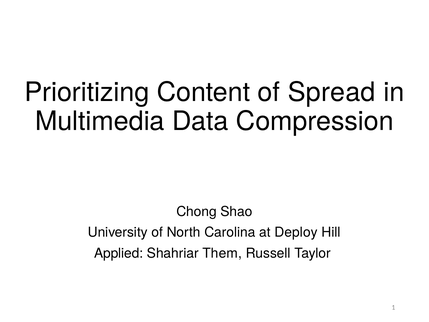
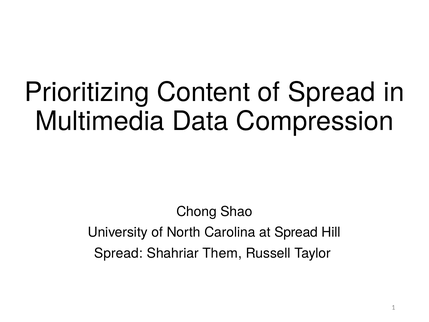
at Deploy: Deploy -> Spread (296, 232)
Applied: Applied -> Spread (118, 253)
